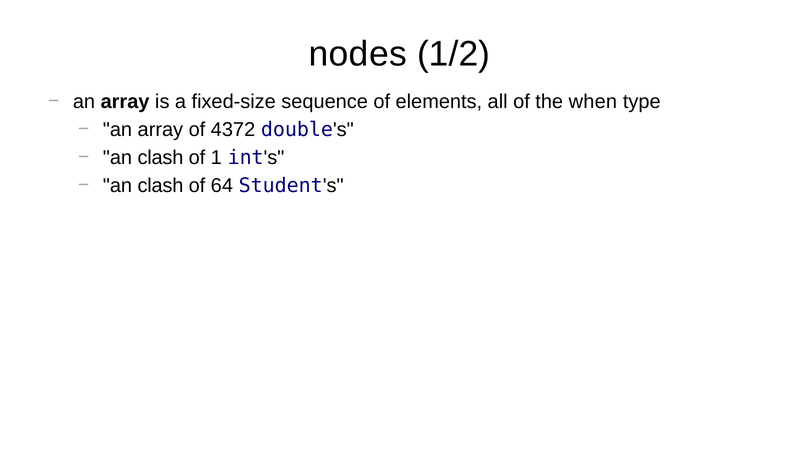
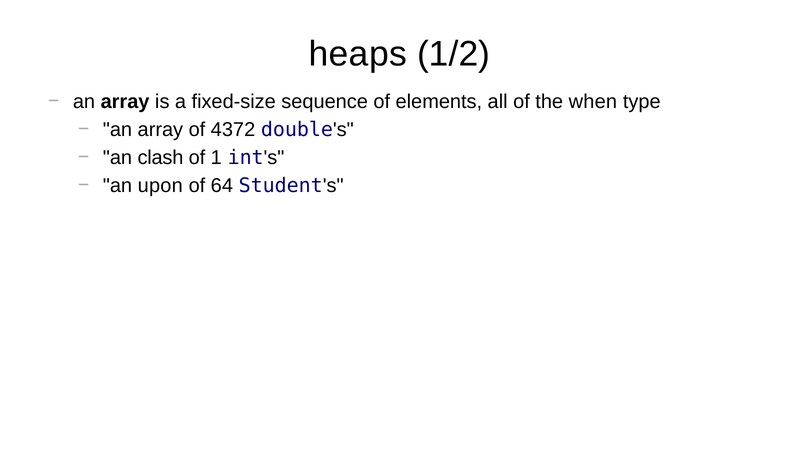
nodes: nodes -> heaps (358, 54)
clash: clash -> upon (160, 185)
